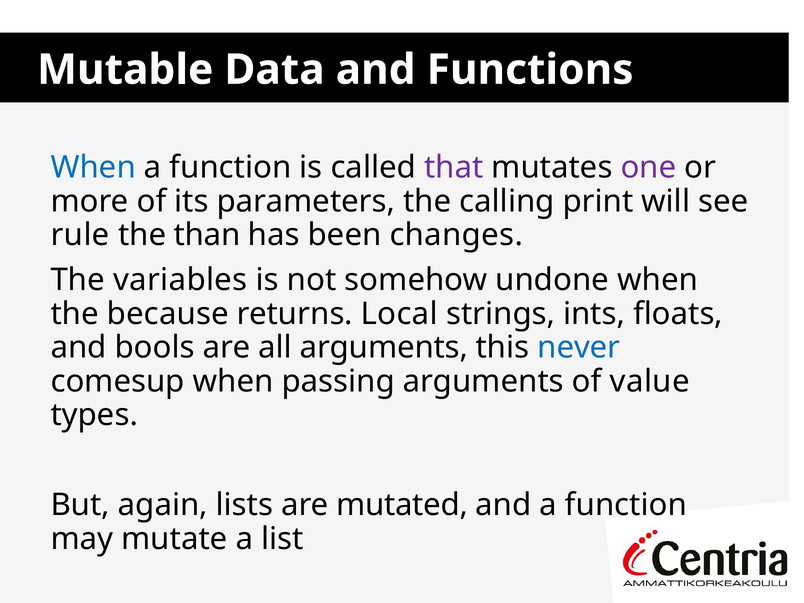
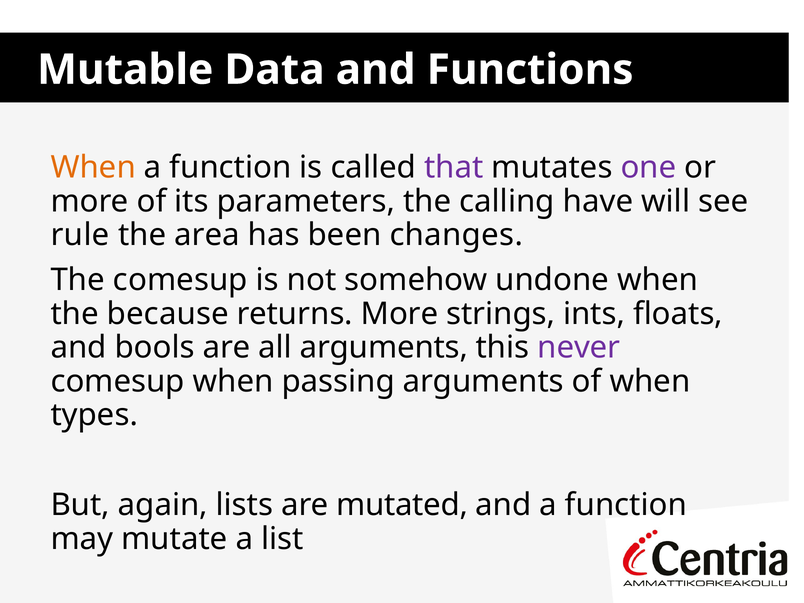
When colour: blue -> orange (93, 167)
print: print -> have (598, 201)
than: than -> area (207, 235)
The variables: variables -> comesup (180, 280)
returns Local: Local -> More (400, 314)
never colour: blue -> purple (579, 348)
of value: value -> when (650, 381)
